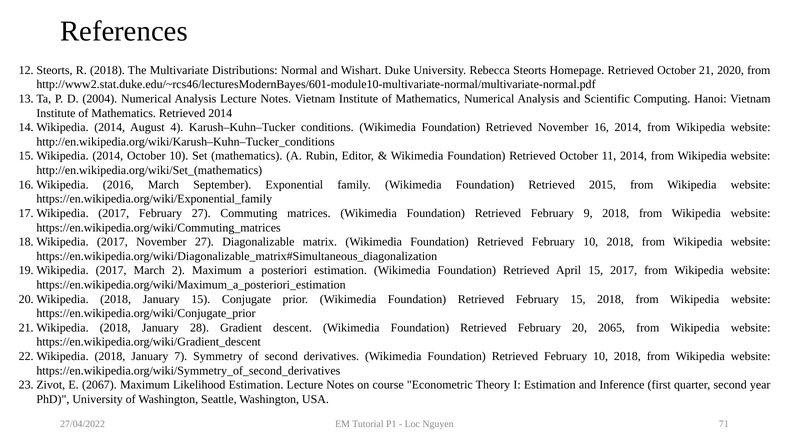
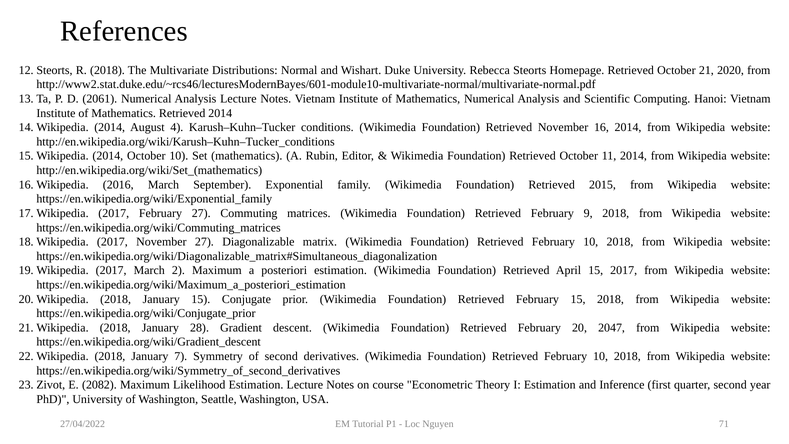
2004: 2004 -> 2061 (100, 99)
2065: 2065 -> 2047 (612, 328)
2067: 2067 -> 2082 (99, 385)
